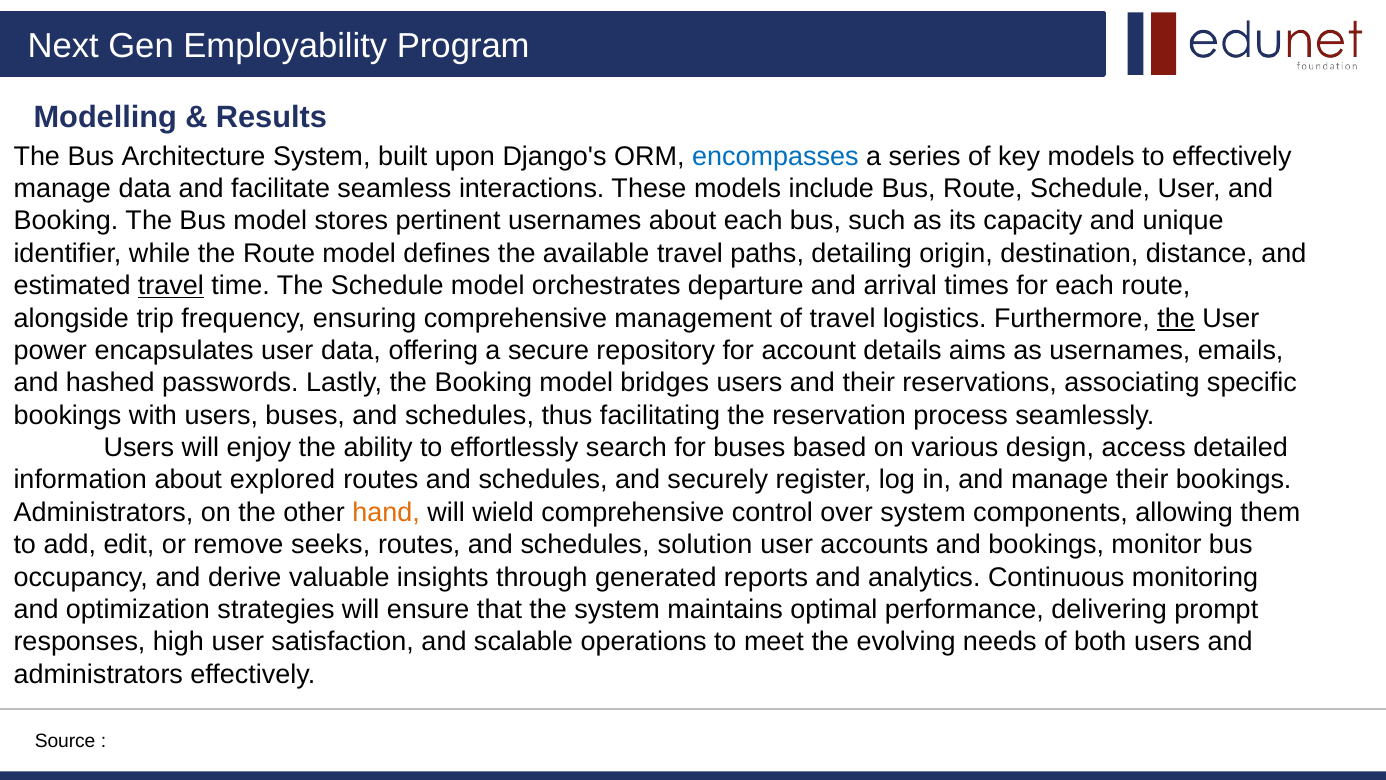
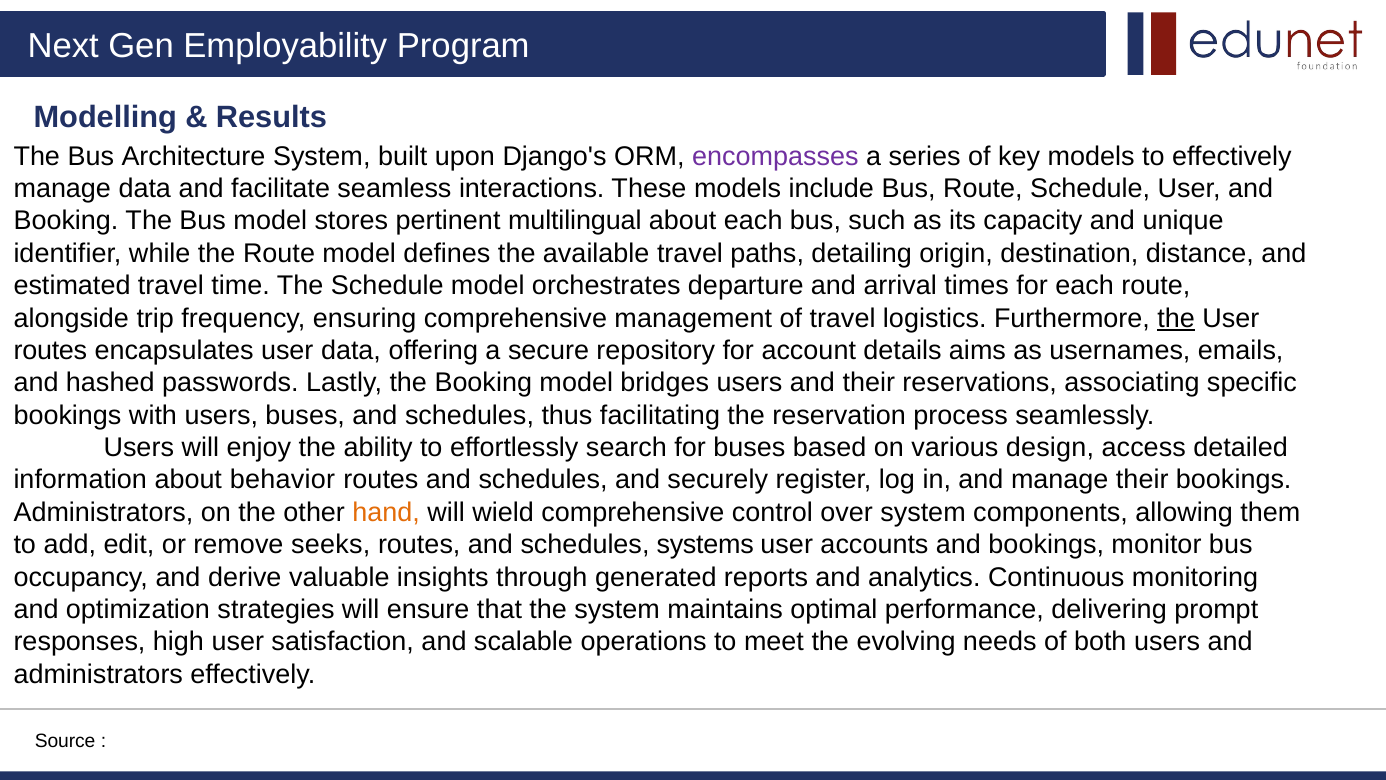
encompasses colour: blue -> purple (775, 156)
pertinent usernames: usernames -> multilingual (575, 221)
travel underline: present -> none (171, 286)
power: power -> routes (50, 350)
explored: explored -> behavior (283, 480)
solution: solution -> systems (705, 545)
